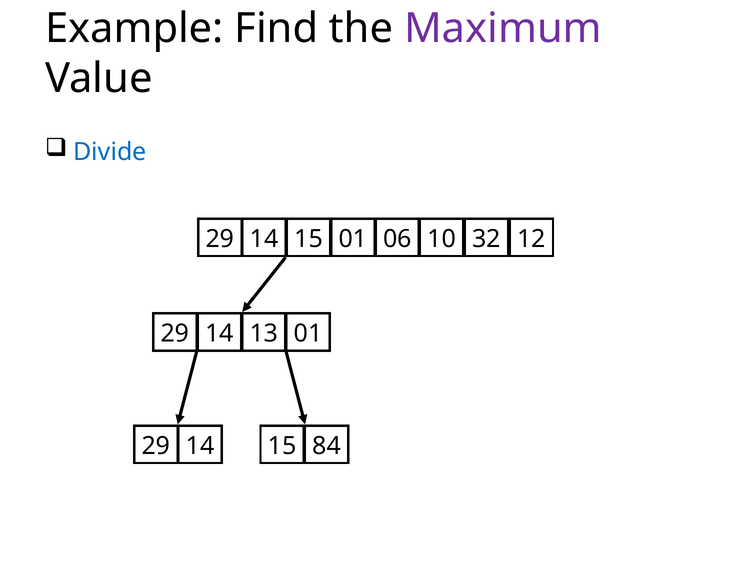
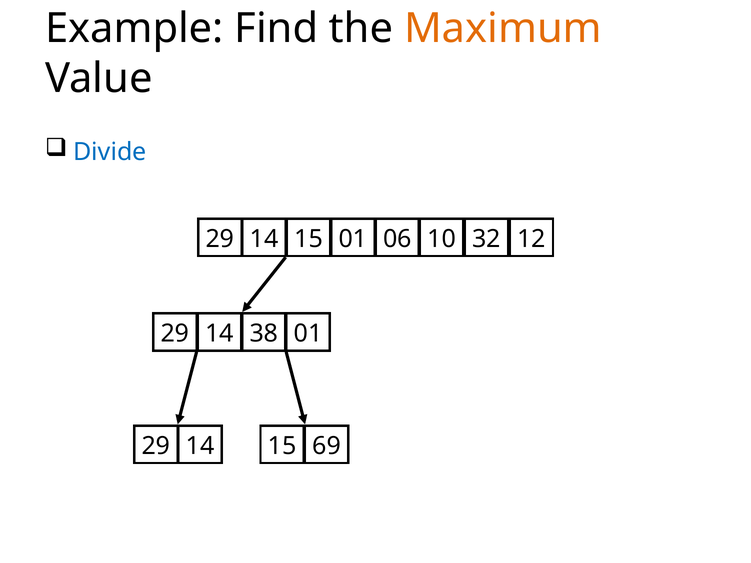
Maximum colour: purple -> orange (503, 28)
13: 13 -> 38 (264, 334)
84: 84 -> 69 (327, 446)
